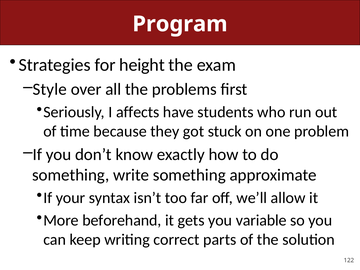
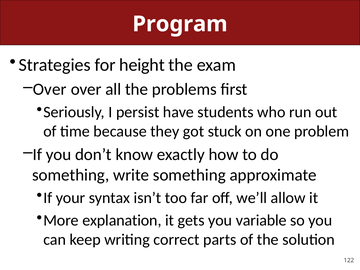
Style: Style -> Over (50, 89)
affects: affects -> persist (138, 112)
beforehand: beforehand -> explanation (122, 220)
